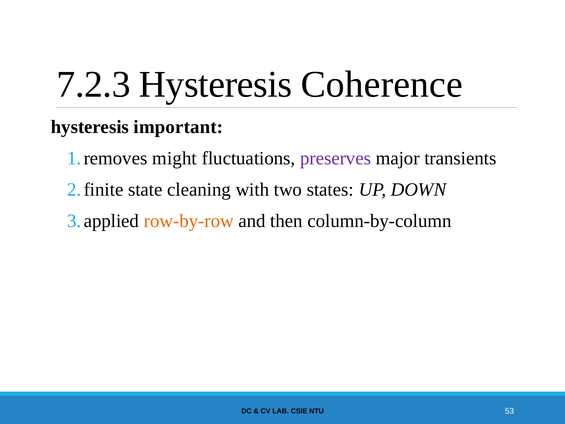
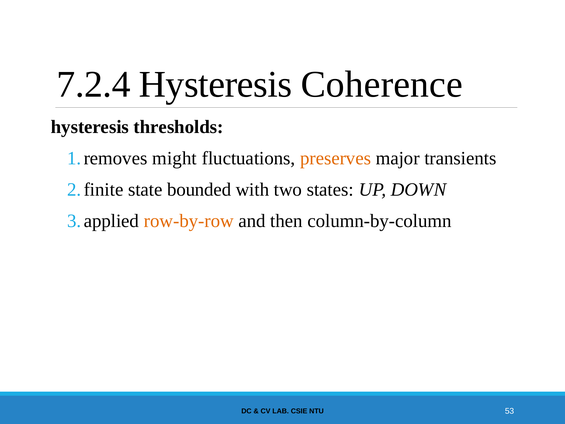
7.2.3: 7.2.3 -> 7.2.4 (94, 84)
important: important -> thresholds (179, 127)
preserves colour: purple -> orange (336, 158)
cleaning: cleaning -> bounded (199, 190)
